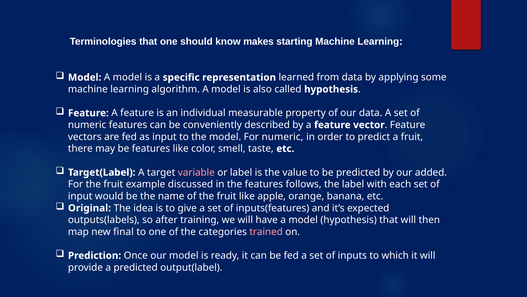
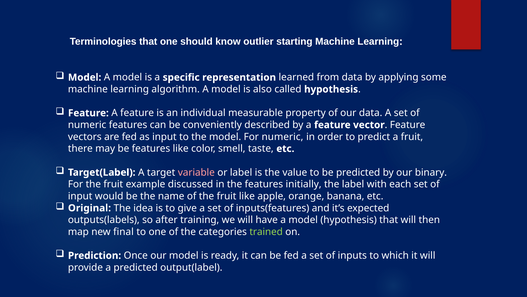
makes: makes -> outlier (258, 41)
added: added -> binary (431, 172)
follows: follows -> initially (304, 184)
trained colour: pink -> light green (266, 231)
